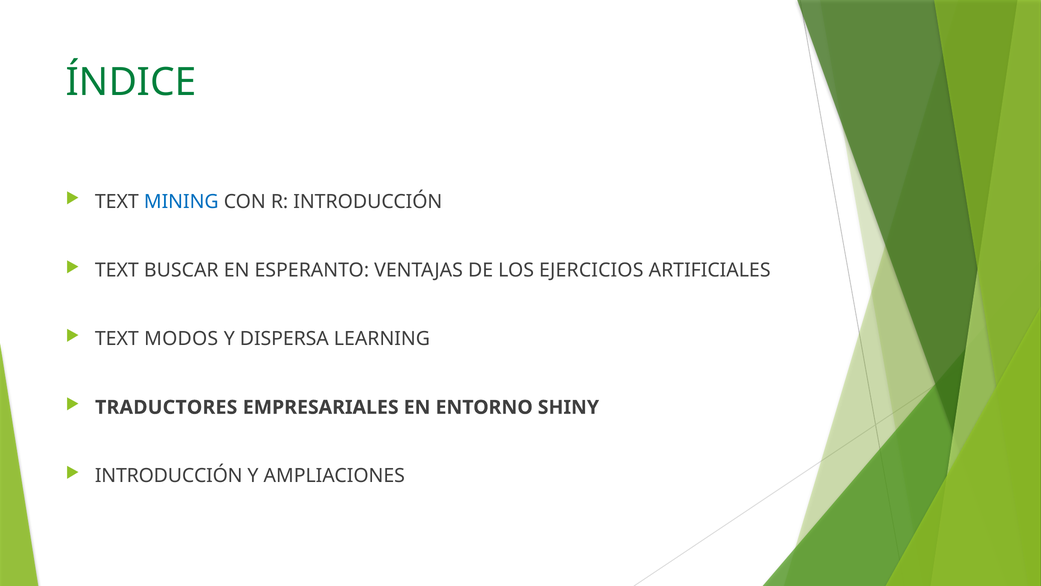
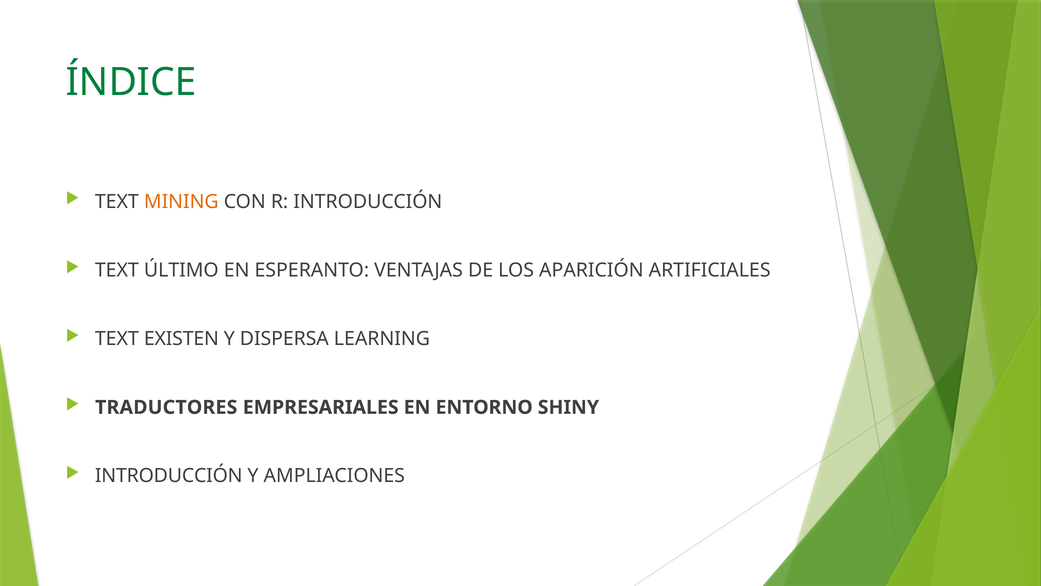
MINING colour: blue -> orange (181, 201)
BUSCAR: BUSCAR -> ÚLTIMO (181, 270)
EJERCICIOS: EJERCICIOS -> APARICIÓN (591, 270)
MODOS: MODOS -> EXISTEN (181, 339)
